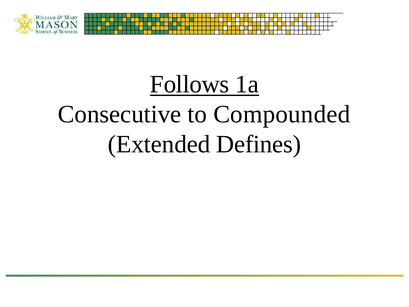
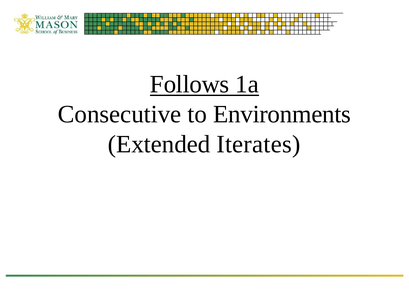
Compounded: Compounded -> Environments (282, 114)
Defines: Defines -> Iterates (258, 144)
